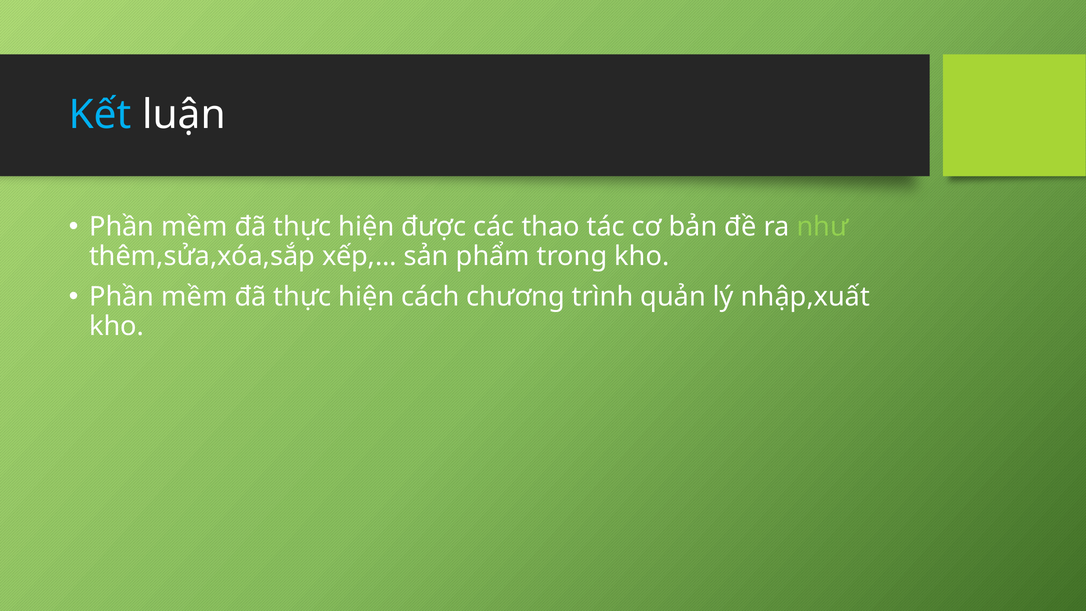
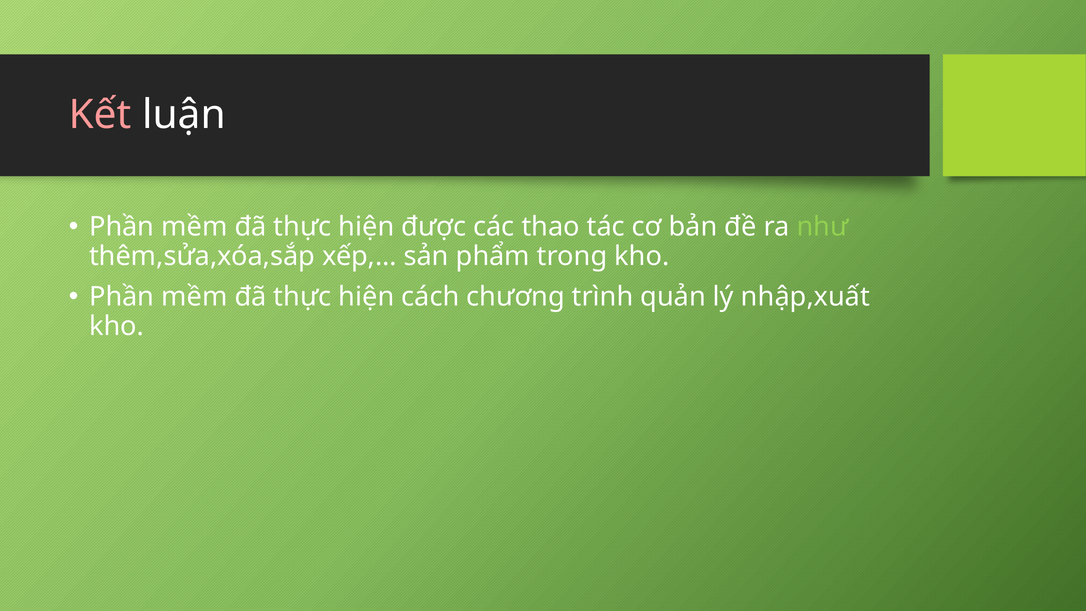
Kết colour: light blue -> pink (100, 115)
